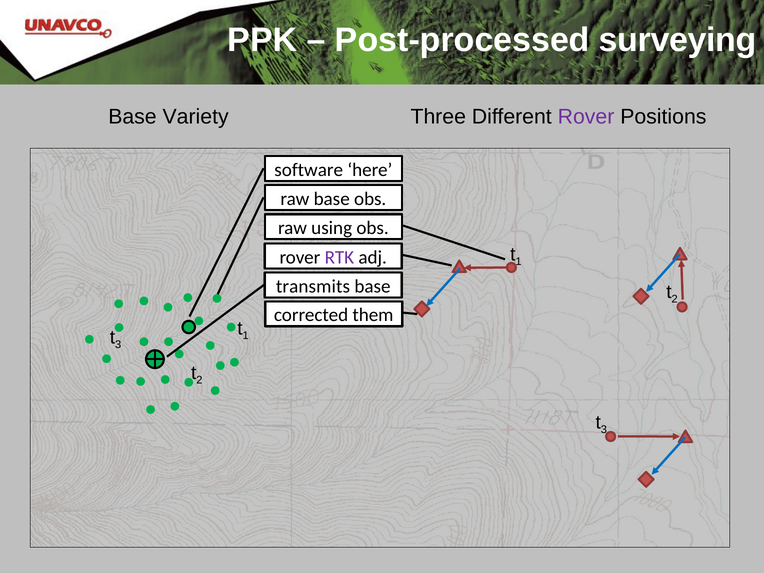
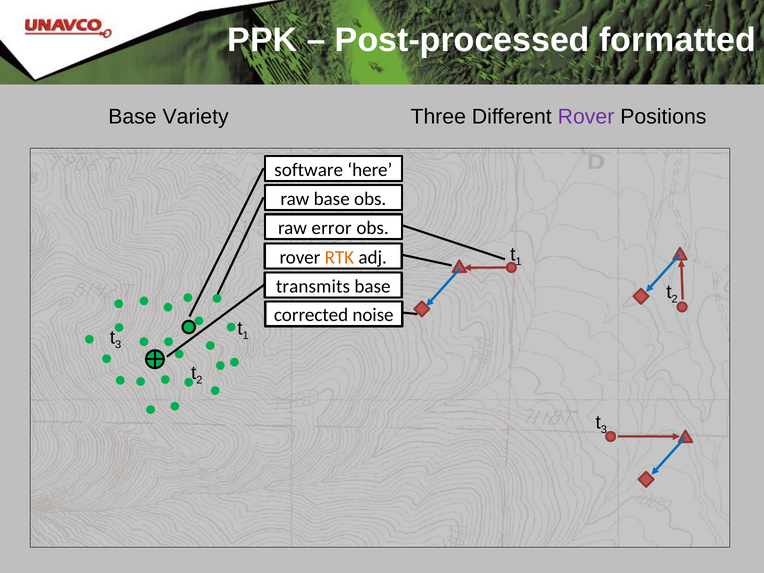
surveying: surveying -> formatted (677, 40)
using: using -> error (332, 228)
RTK colour: purple -> orange (339, 257)
them: them -> noise (373, 315)
